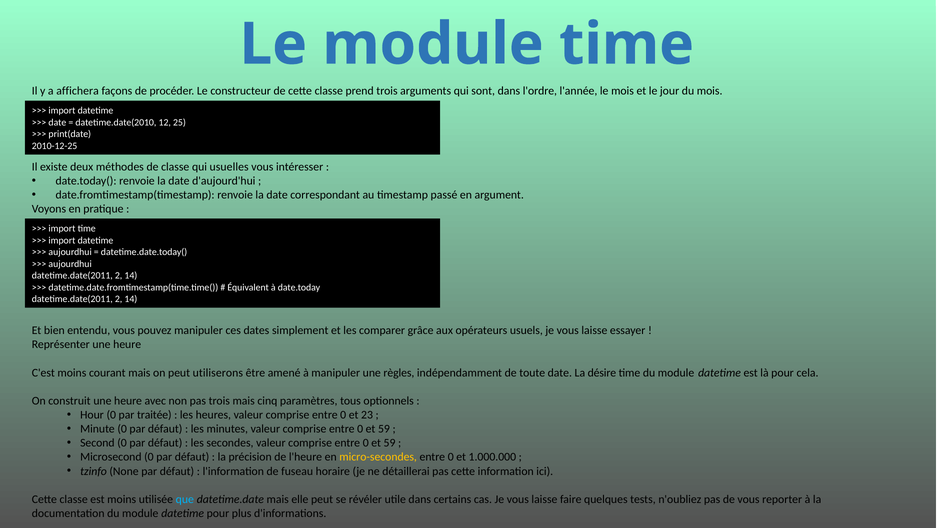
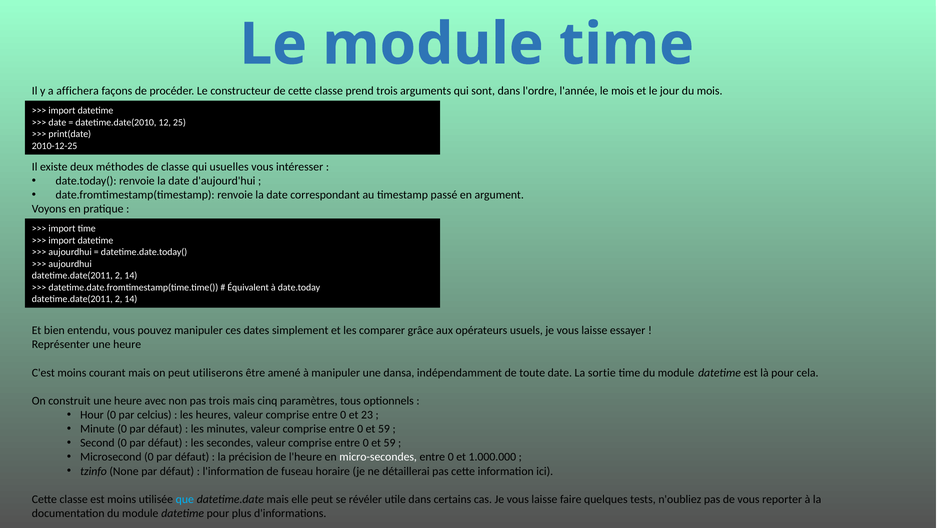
règles: règles -> dansa (399, 372)
désire: désire -> sortie (602, 372)
traitée: traitée -> celcius (154, 415)
micro-secondes colour: yellow -> white (378, 457)
